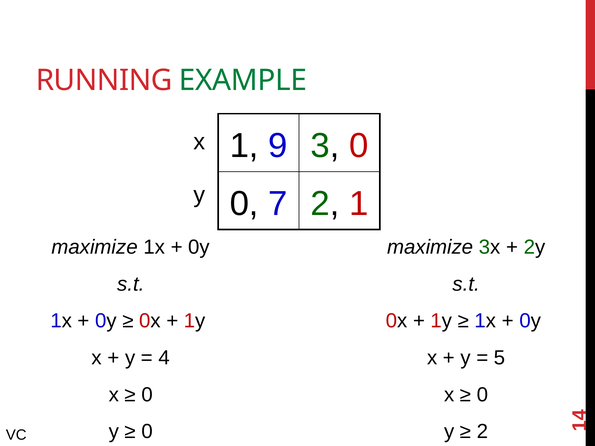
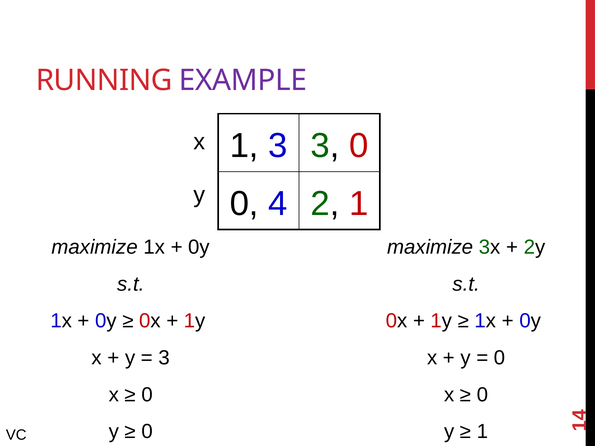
EXAMPLE colour: green -> purple (243, 80)
1 9: 9 -> 3 (278, 146)
0 7: 7 -> 4 (278, 204)
4: 4 -> 3 (164, 358)
5: 5 -> 0 (500, 358)
2: 2 -> 1 (482, 432)
